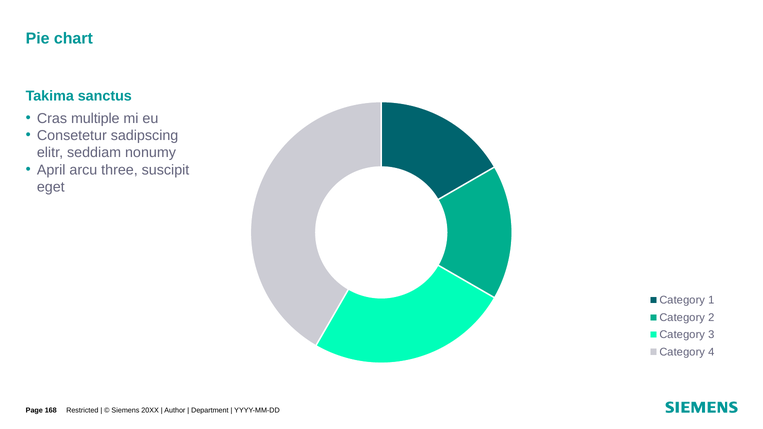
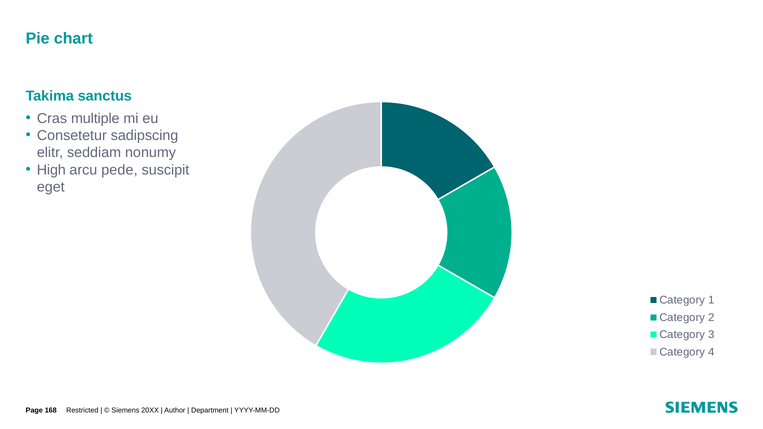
April: April -> High (51, 170)
three: three -> pede (119, 170)
